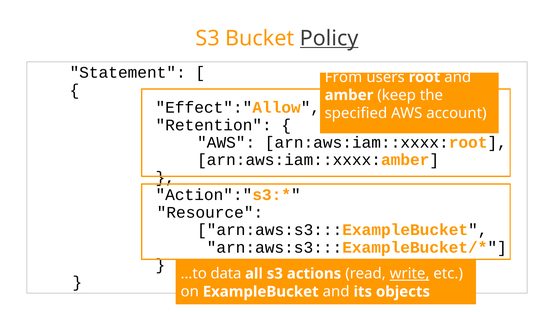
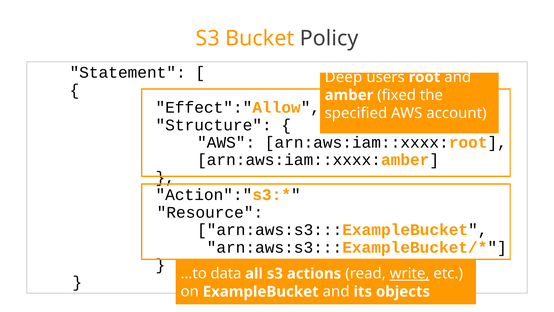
Policy underline: present -> none (329, 38)
From: From -> Deep (343, 77)
keep: keep -> fixed (397, 95)
Retention: Retention -> Structure (214, 125)
